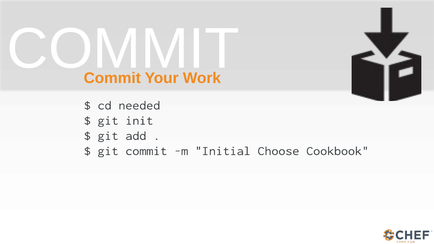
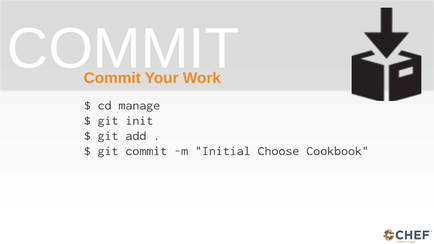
needed: needed -> manage (139, 105)
